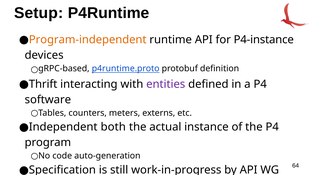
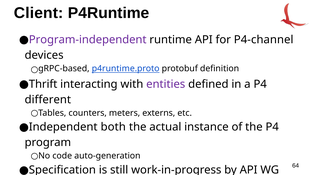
Setup: Setup -> Client (39, 13)
Program-independent colour: orange -> purple (88, 40)
P4-instance: P4-instance -> P4-channel (264, 40)
software: software -> different (48, 100)
